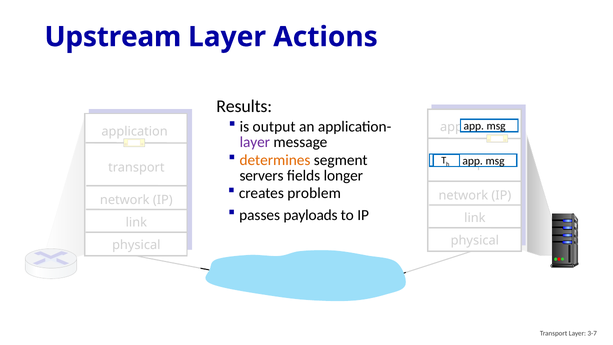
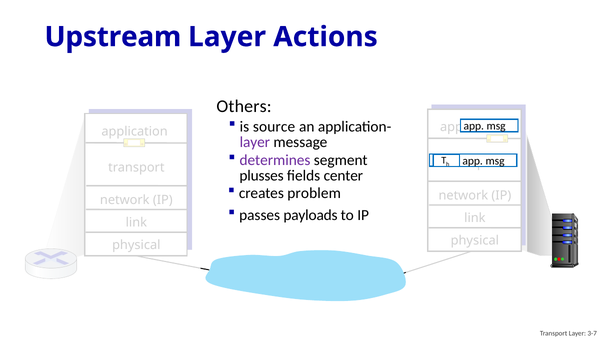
Results: Results -> Others (244, 106)
output: output -> source (274, 127)
determines colour: orange -> purple (275, 160)
servers: servers -> plusses (262, 176)
longer: longer -> center (343, 176)
